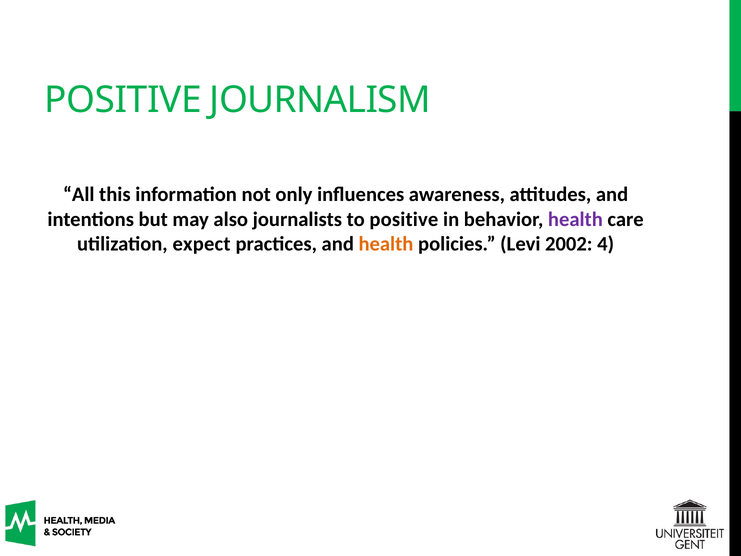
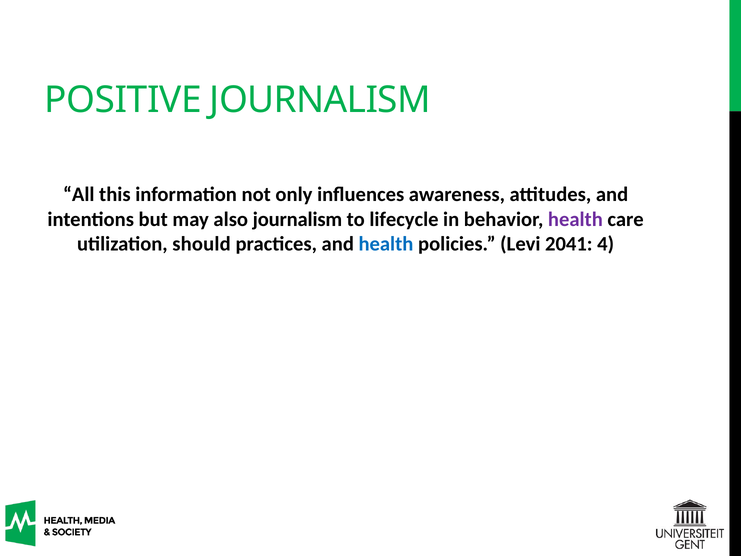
also journalists: journalists -> journalism (297, 219)
to positive: positive -> lifecycle (404, 219)
expect: expect -> should (202, 244)
health colour: orange -> blue (386, 244)
2002: 2002 -> 2041 (569, 244)
